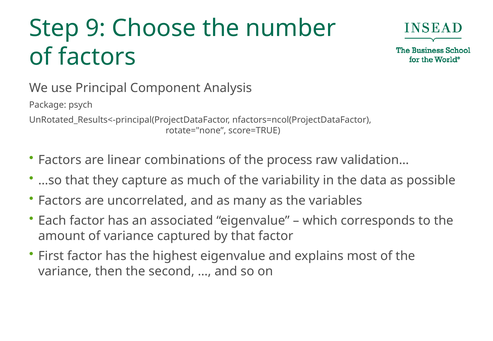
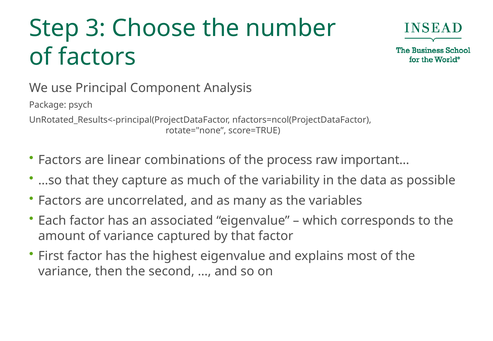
9: 9 -> 3 (96, 28)
validation…: validation… -> important… (375, 160)
